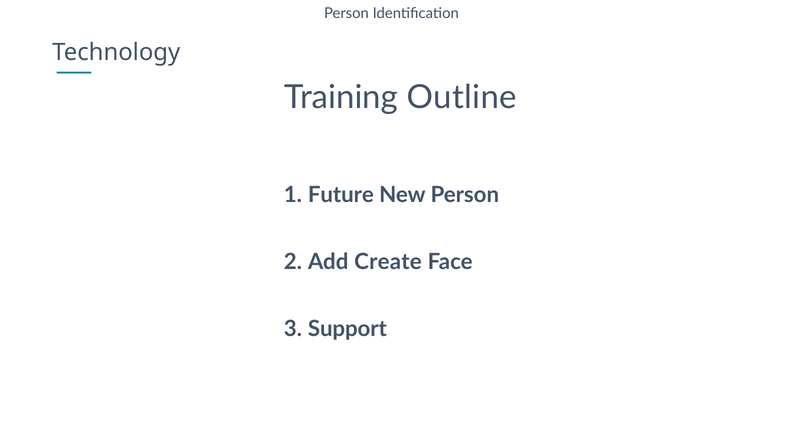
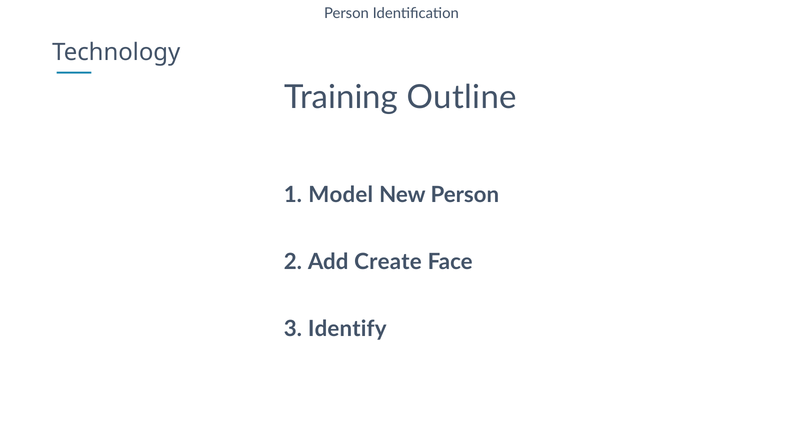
Future: Future -> Model (341, 195)
Support: Support -> Identify (347, 329)
